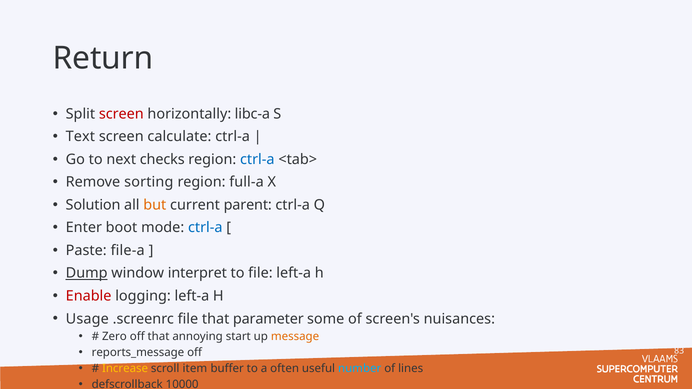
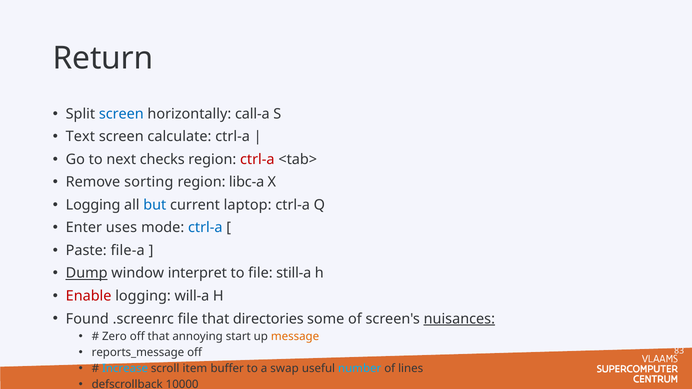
screen colour: red -> blue (121, 114)
libc-a: libc-a -> call-a (252, 114)
ctrl-a colour: blue -> red (257, 159)
full-a: full-a -> libc-a (247, 182)
Solution: Solution -> Logging (93, 205)
but colour: orange -> blue (155, 205)
parent: parent -> laptop (248, 205)
boot: boot -> uses (121, 228)
file left-a: left-a -> still-a (294, 273)
logging left-a: left-a -> will-a (192, 296)
Usage: Usage -> Found (87, 319)
parameter: parameter -> directories (268, 319)
nuisances underline: none -> present (459, 319)
Increase colour: yellow -> light blue (125, 369)
often: often -> swap (285, 369)
